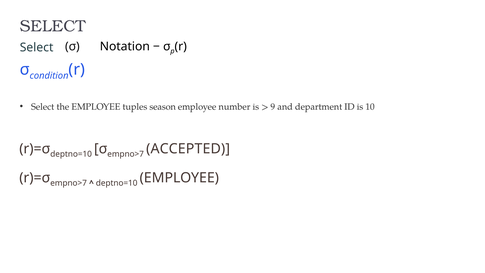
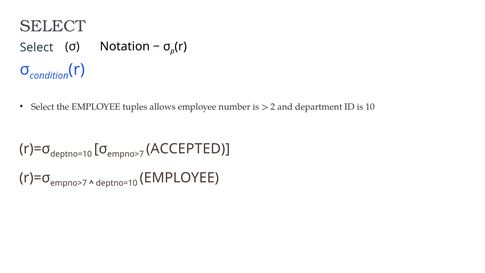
season: season -> allows (163, 107)
9: 9 -> 2 (273, 107)
